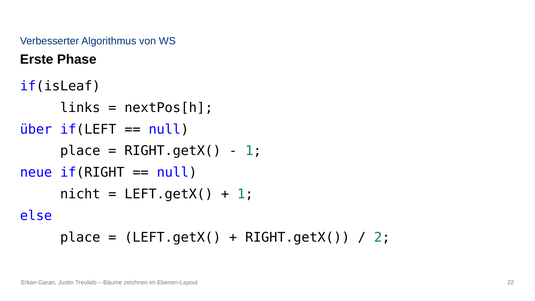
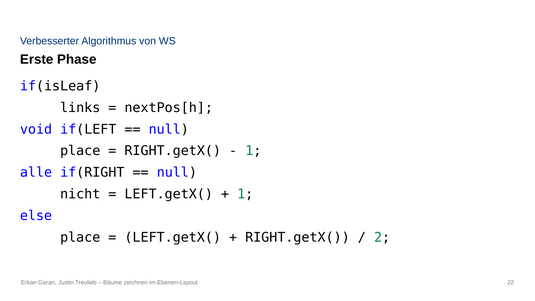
über: über -> void (36, 129)
neue: neue -> alle (36, 172)
